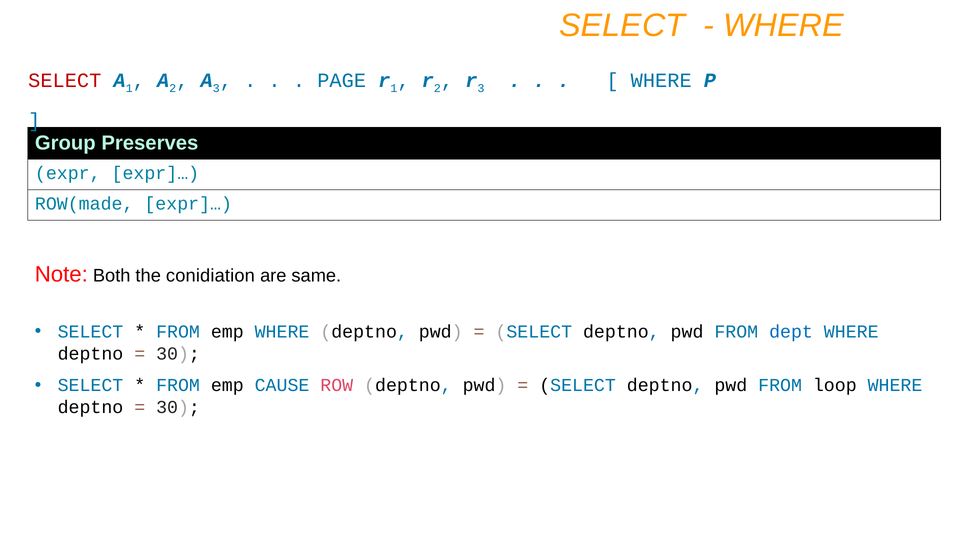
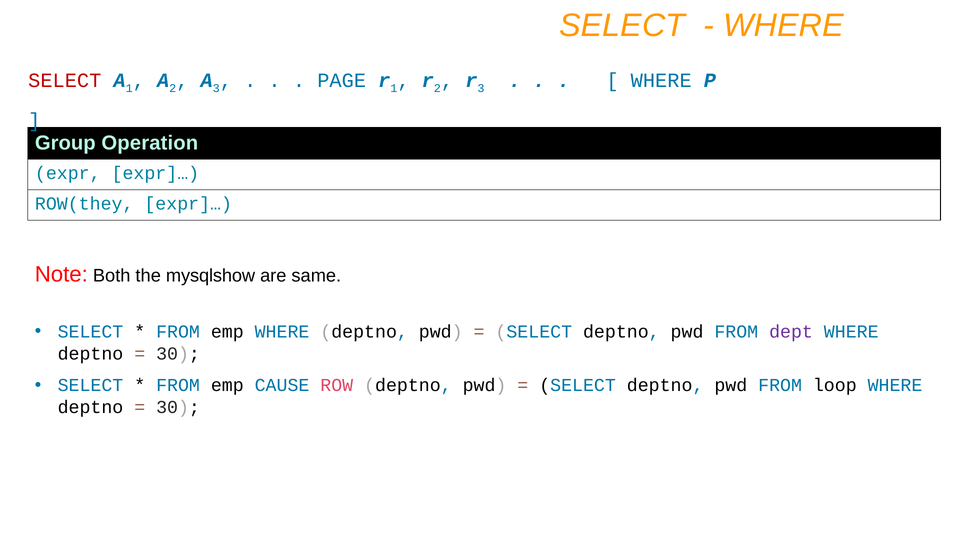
Preserves: Preserves -> Operation (150, 143)
ROW(made: ROW(made -> ROW(they (84, 204)
conidiation: conidiation -> mysqlshow (211, 275)
dept colour: blue -> purple (791, 331)
